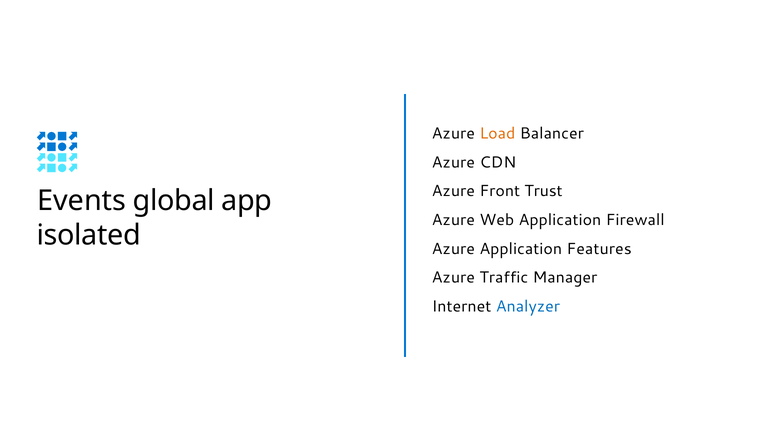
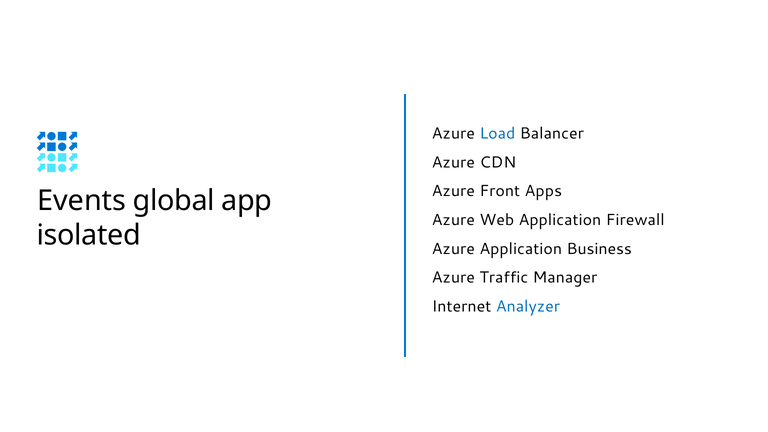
Load colour: orange -> blue (497, 133)
Trust: Trust -> Apps (543, 191)
Features: Features -> Business (599, 249)
